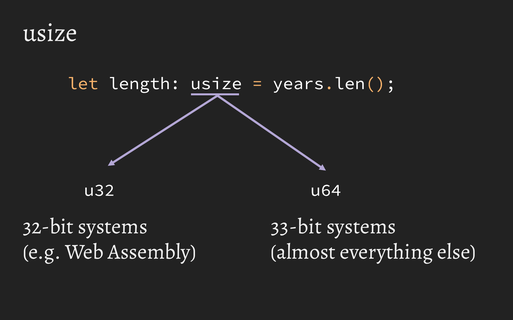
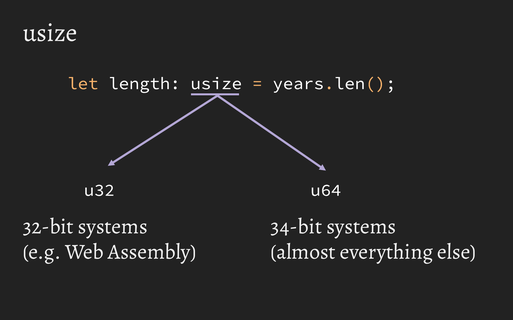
33-bit: 33-bit -> 34-bit (296, 227)
